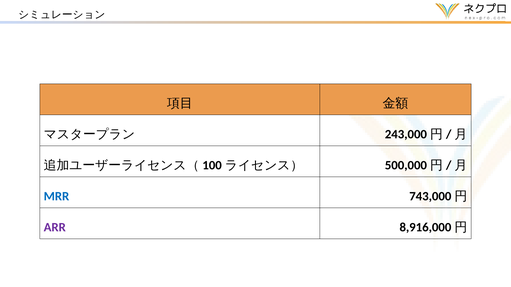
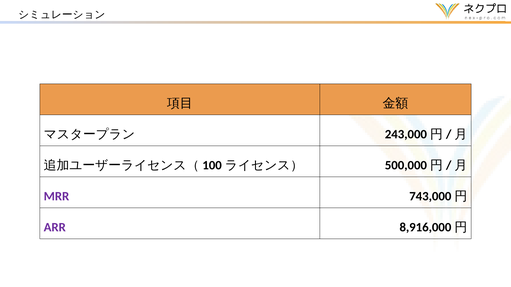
MRR colour: blue -> purple (56, 197)
